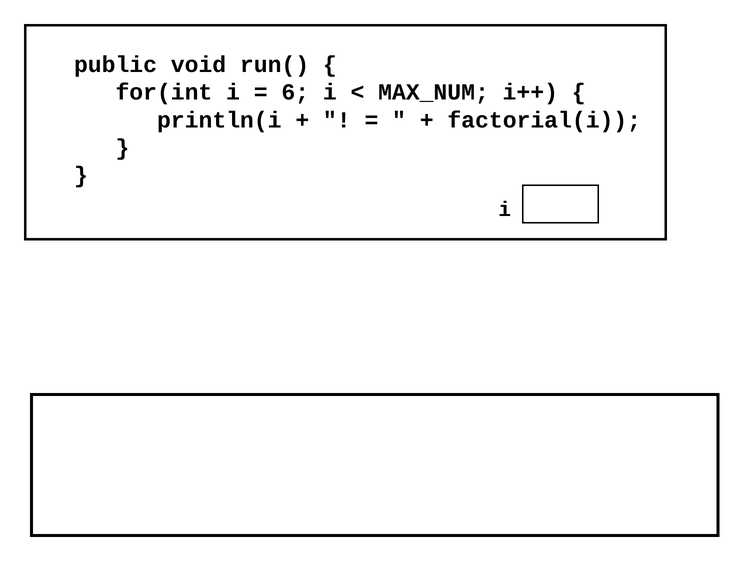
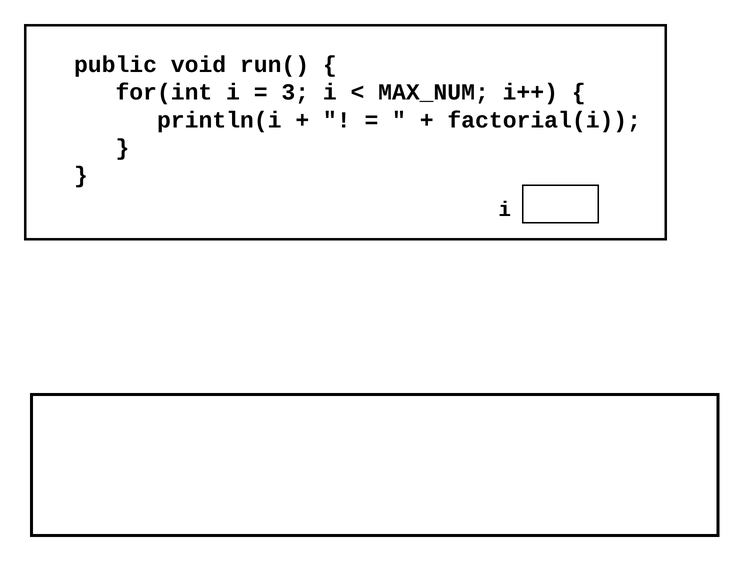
6: 6 -> 3 (295, 92)
